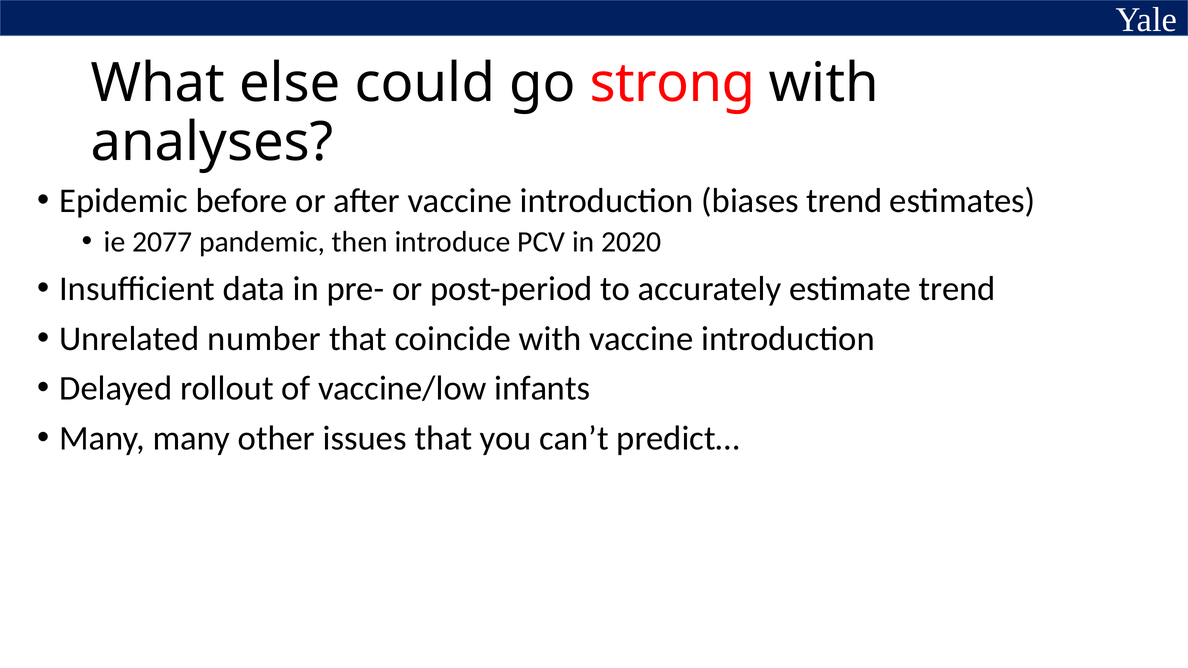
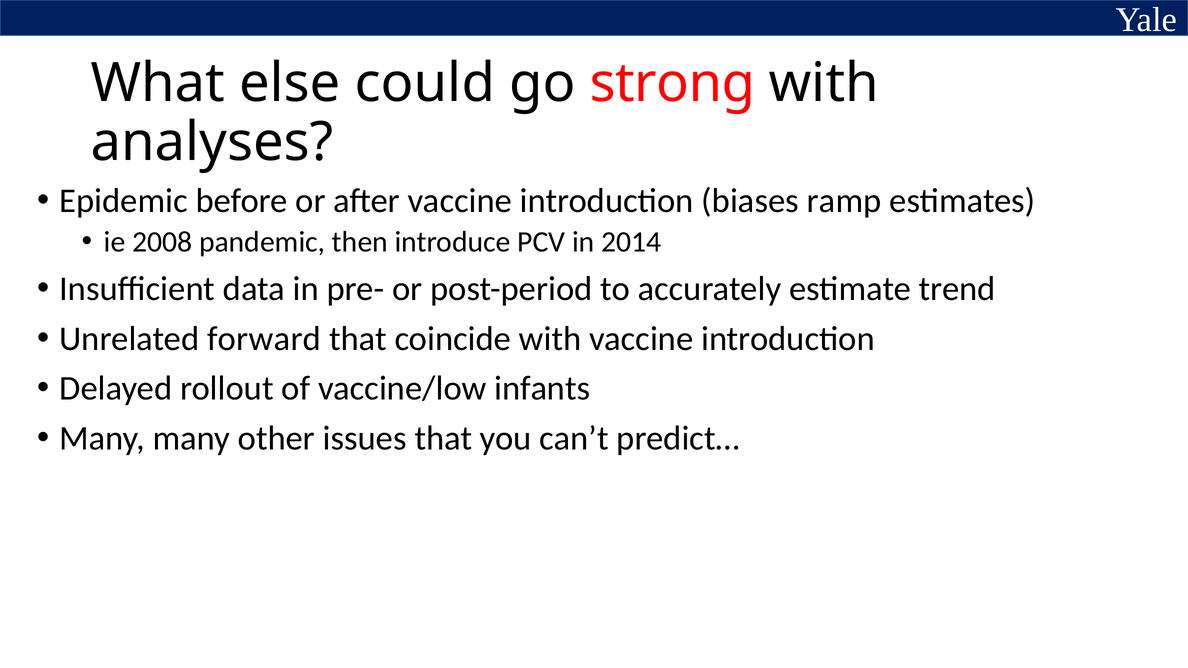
biases trend: trend -> ramp (844, 201)
2077: 2077 -> 2008 (162, 242)
2020: 2020 -> 2014 (631, 242)
number: number -> forward (264, 339)
